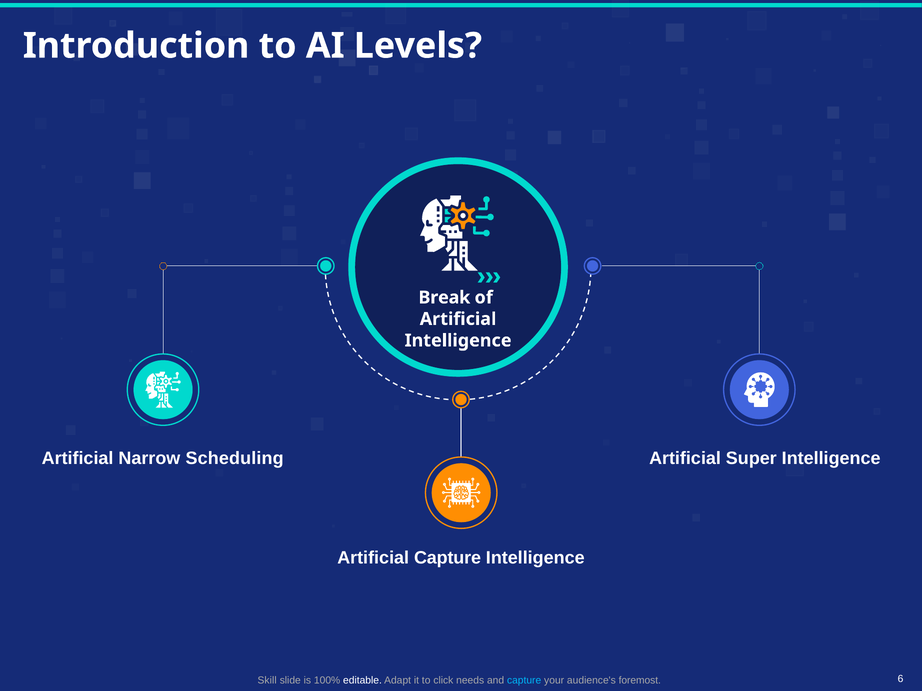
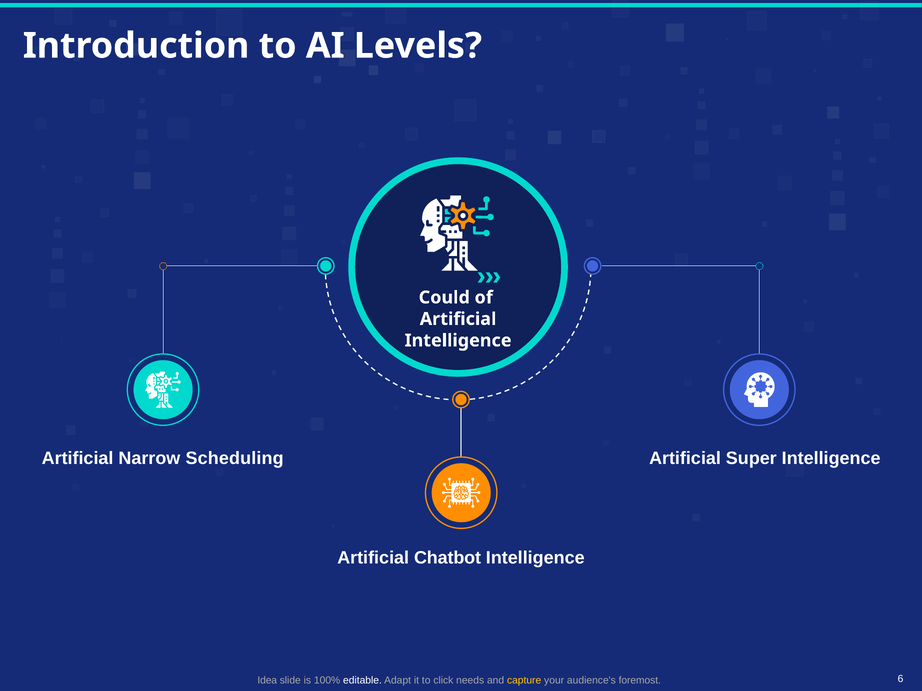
Break: Break -> Could (444, 298)
Artificial Capture: Capture -> Chatbot (448, 558)
Skill: Skill -> Idea (267, 681)
capture colour: light blue -> yellow (524, 681)
